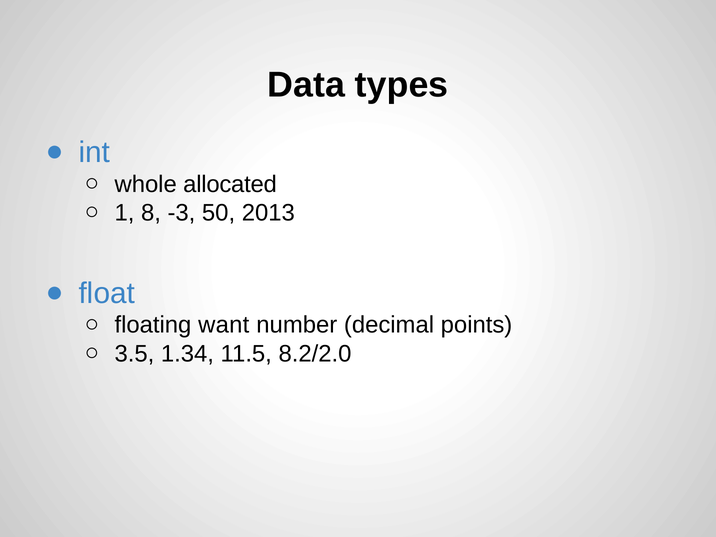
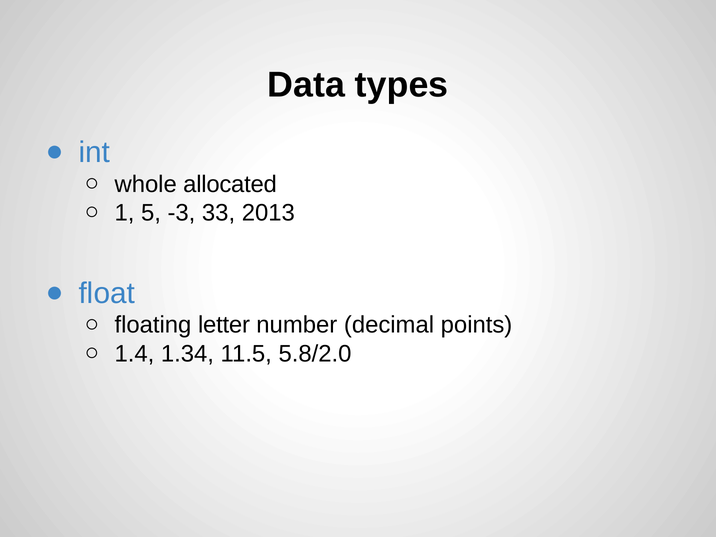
8: 8 -> 5 (151, 213)
50: 50 -> 33 (219, 213)
want: want -> letter (224, 325)
3.5: 3.5 -> 1.4 (134, 354)
8.2/2.0: 8.2/2.0 -> 5.8/2.0 (315, 354)
